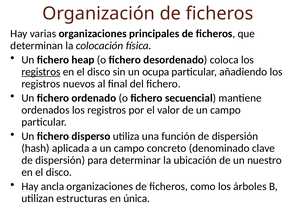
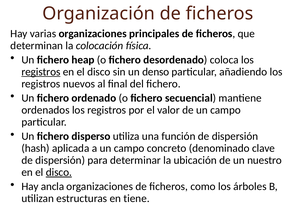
ocupa: ocupa -> denso (156, 72)
disco underline: none -> present (59, 172)
única: única -> tiene (137, 198)
